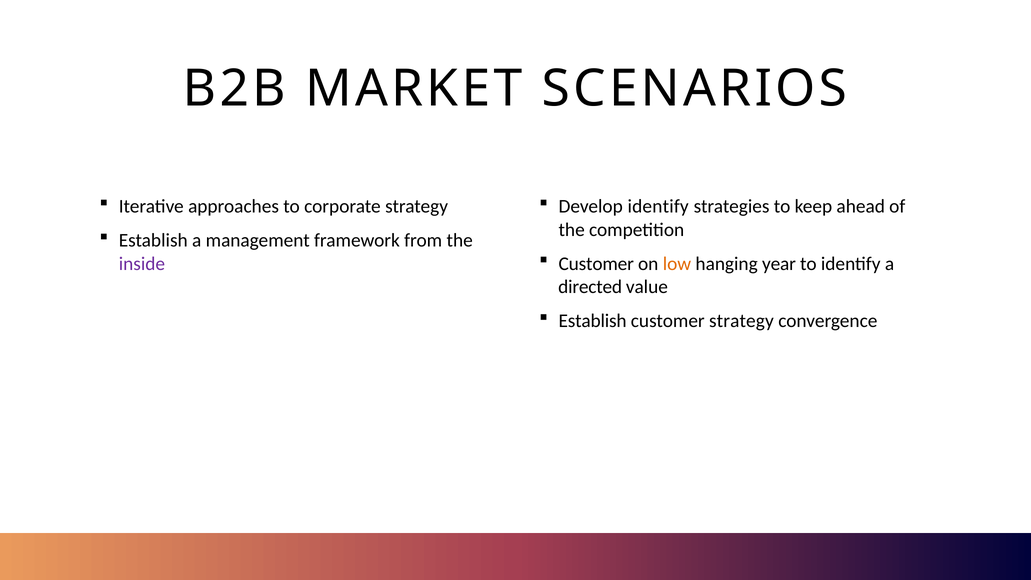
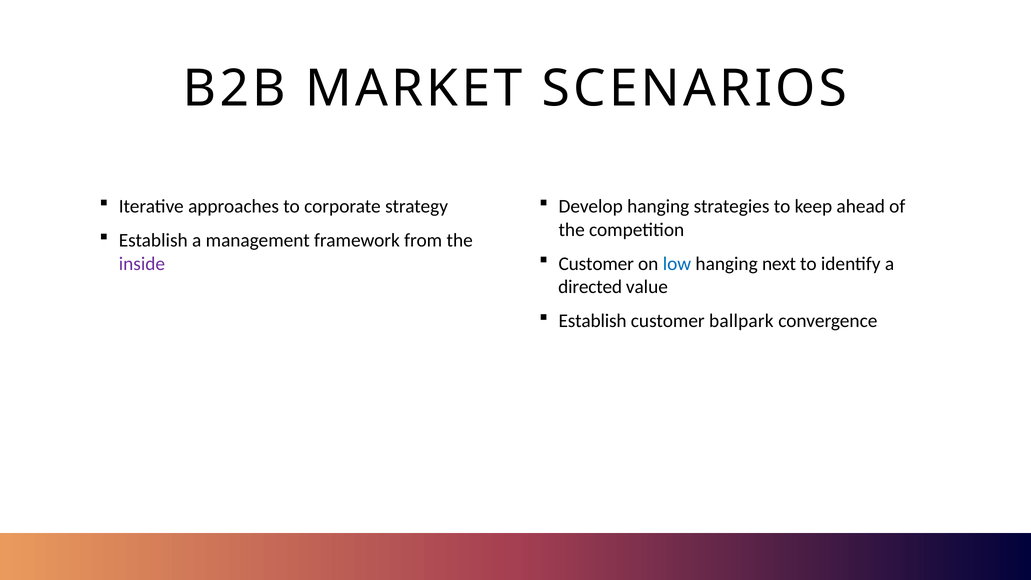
Develop identify: identify -> hanging (658, 207)
low colour: orange -> blue (677, 264)
year: year -> next (779, 264)
customer strategy: strategy -> ballpark (741, 321)
